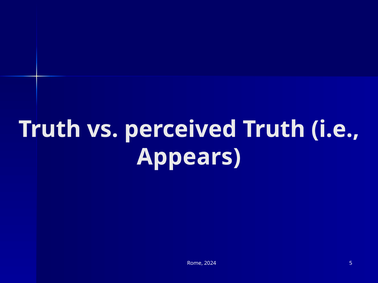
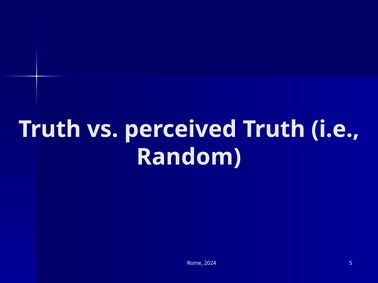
Appears: Appears -> Random (189, 157)
